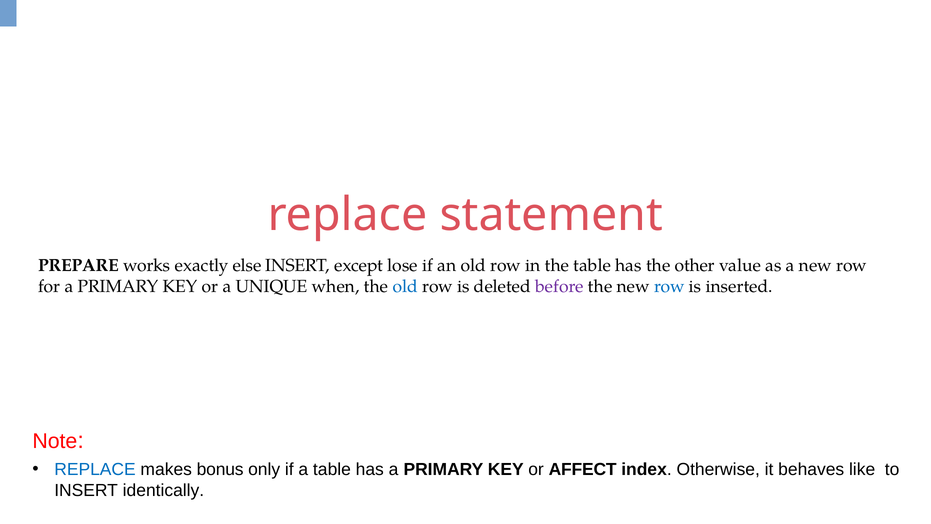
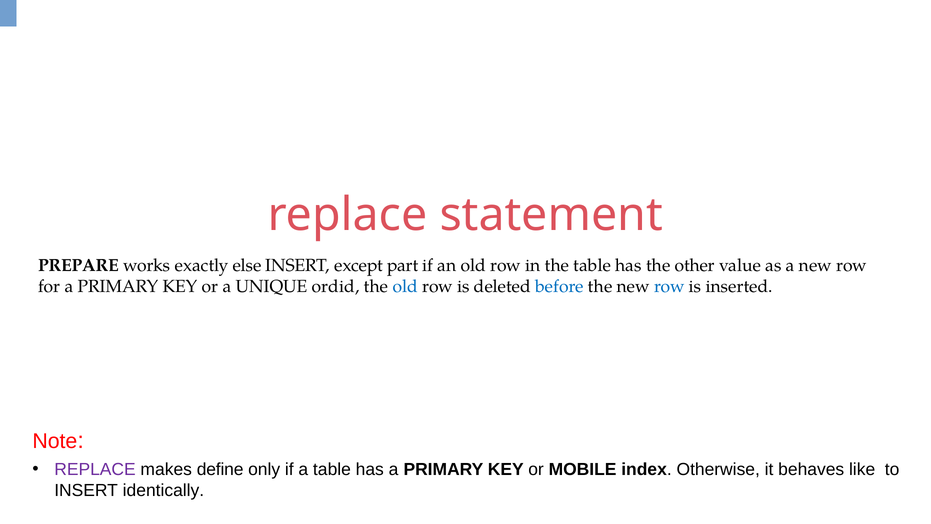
lose: lose -> part (403, 265)
when: when -> ordid (336, 286)
before colour: purple -> blue (560, 286)
REPLACE colour: blue -> purple (95, 469)
bonus: bonus -> define (220, 469)
AFFECT: AFFECT -> MOBILE (583, 469)
